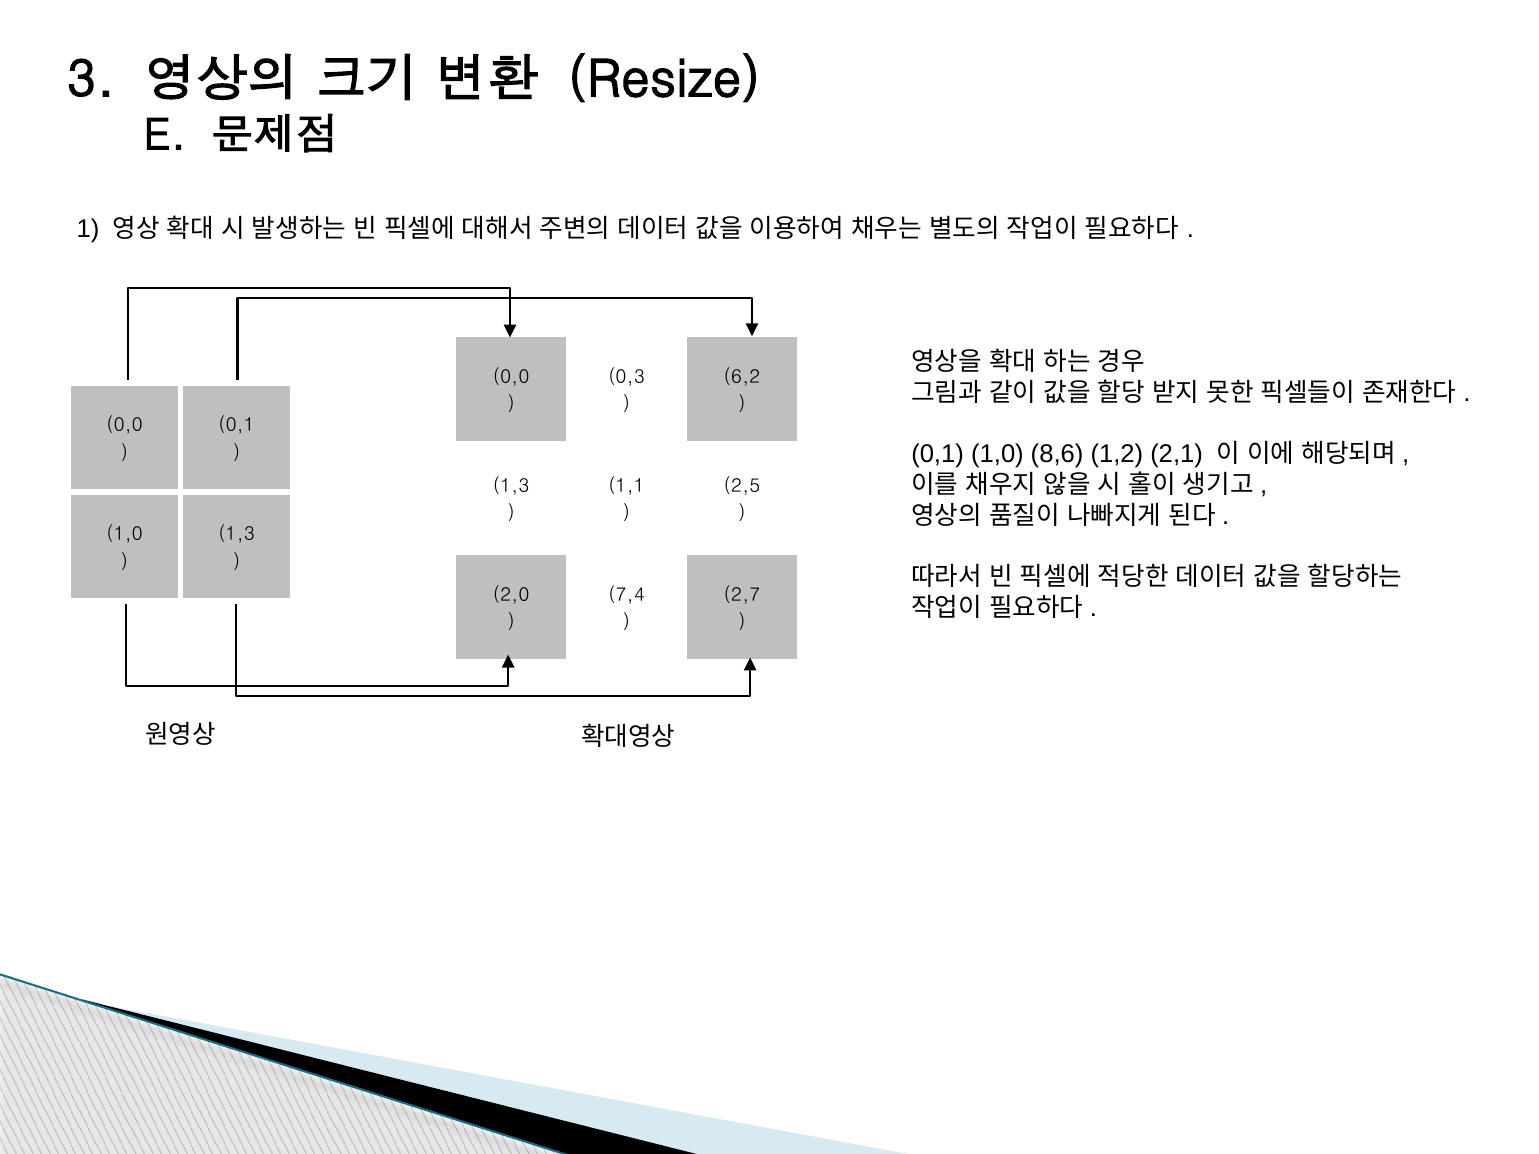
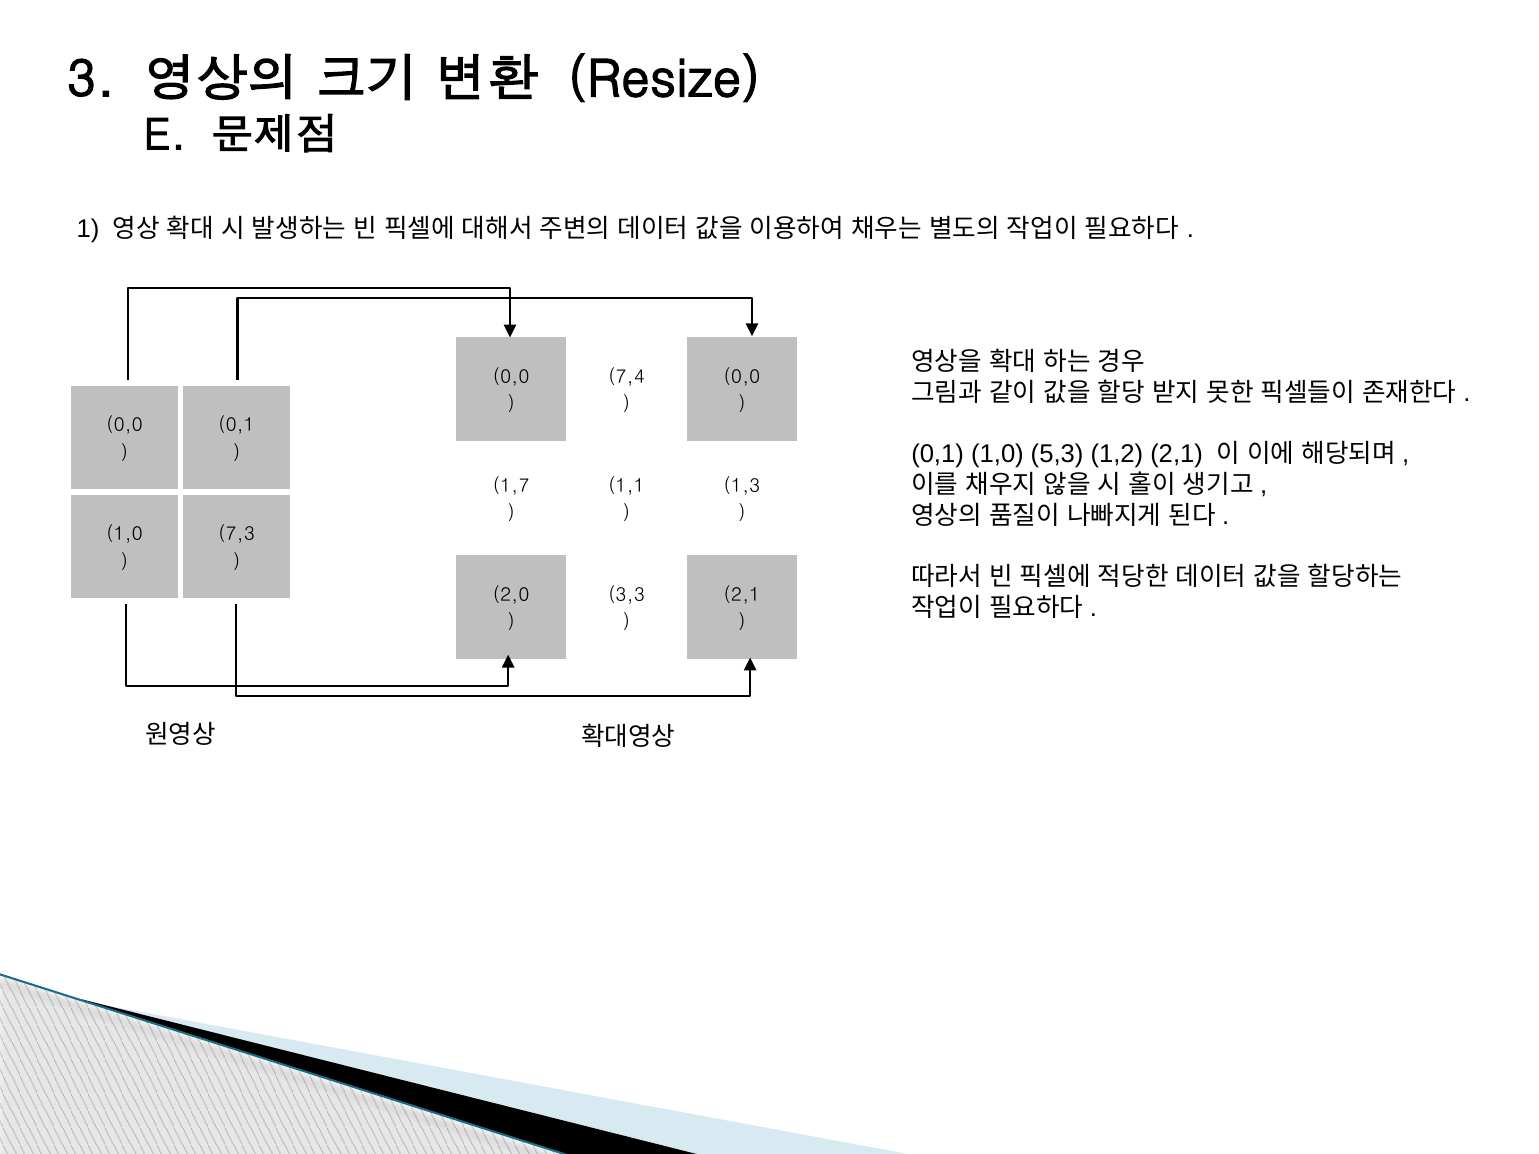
0,3: 0,3 -> 7,4 (627, 377)
6,2: 6,2 -> 0,0 (742, 377)
8,6: 8,6 -> 5,3 (1057, 454)
1,3: 1,3 -> 1,7 (511, 486)
2,5: 2,5 -> 1,3 (742, 486)
1,3: 1,3 -> 7,3 (237, 535)
7,4: 7,4 -> 3,3 (627, 595)
2,7: 2,7 -> 2,1 (742, 595)
